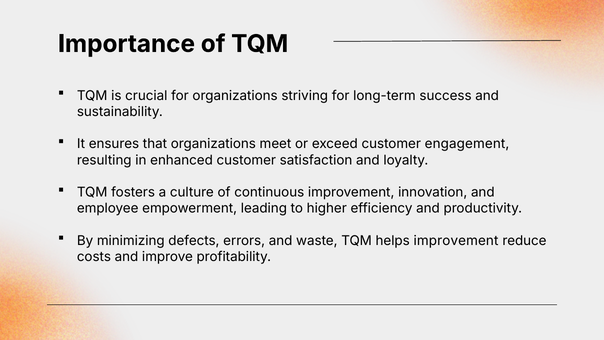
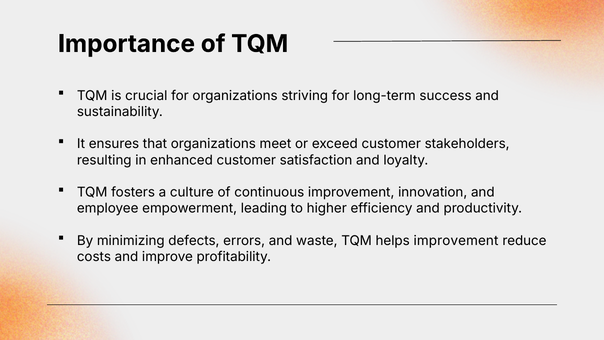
engagement: engagement -> stakeholders (467, 144)
